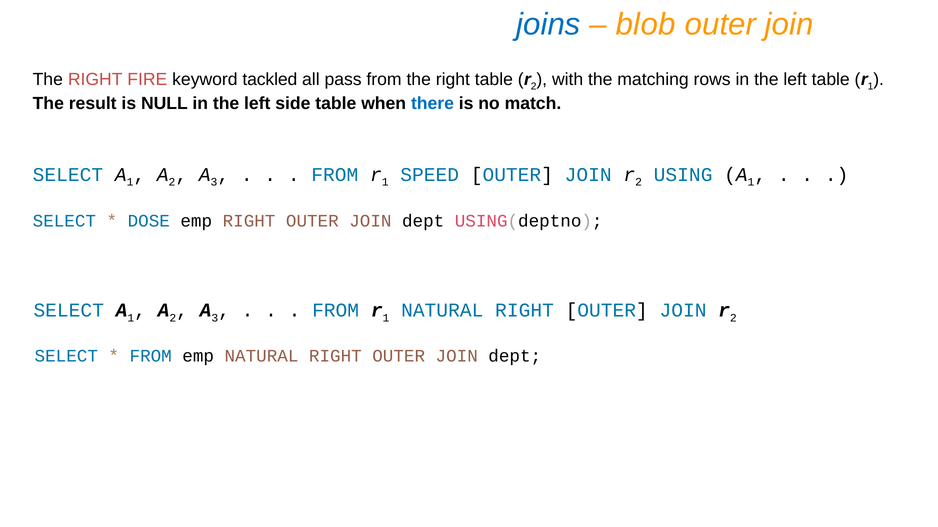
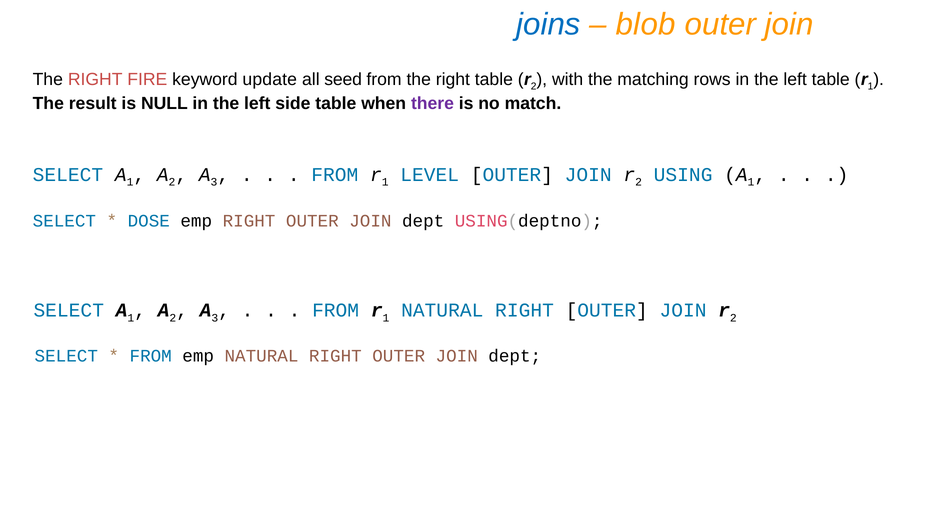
tackled: tackled -> update (270, 80)
pass: pass -> seed (343, 80)
there colour: blue -> purple (432, 104)
SPEED: SPEED -> LEVEL (430, 175)
